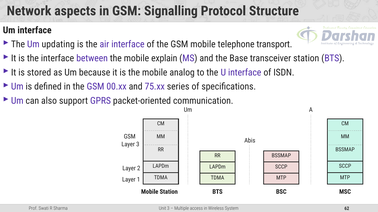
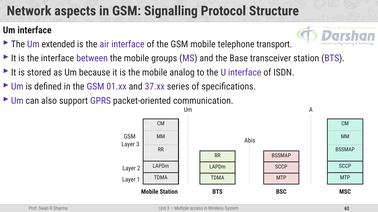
updating: updating -> extended (58, 44)
explain: explain -> groups (164, 59)
00.xx: 00.xx -> 01.xx (116, 87)
75.xx: 75.xx -> 37.xx (155, 87)
